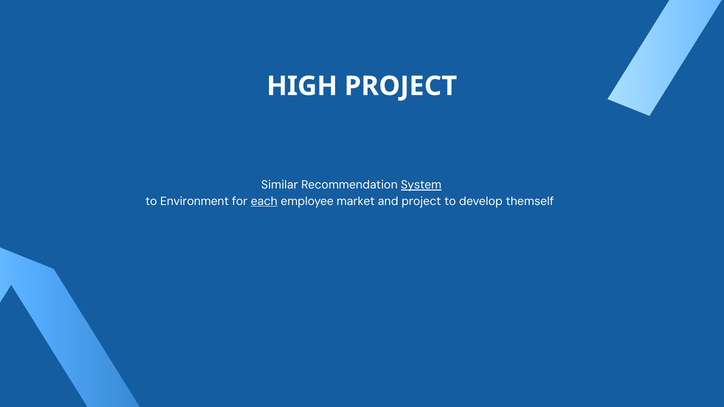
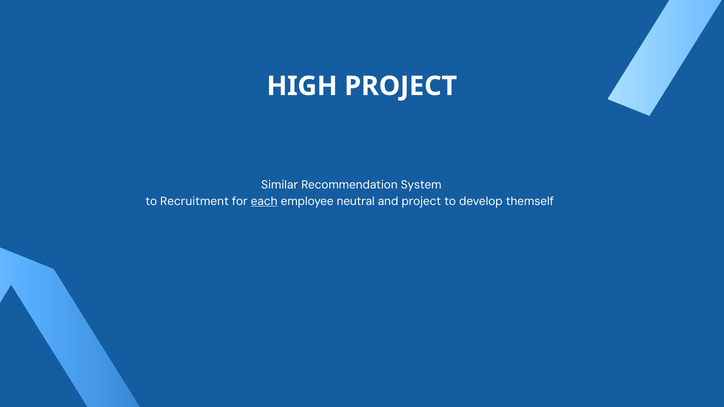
System underline: present -> none (421, 185)
Environment: Environment -> Recruitment (195, 201)
market: market -> neutral (356, 201)
